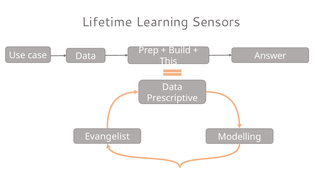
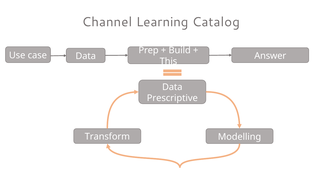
Lifetime: Lifetime -> Channel (107, 22)
Sensors: Sensors -> Catalog (216, 22)
Evangelist: Evangelist -> Transform (107, 136)
